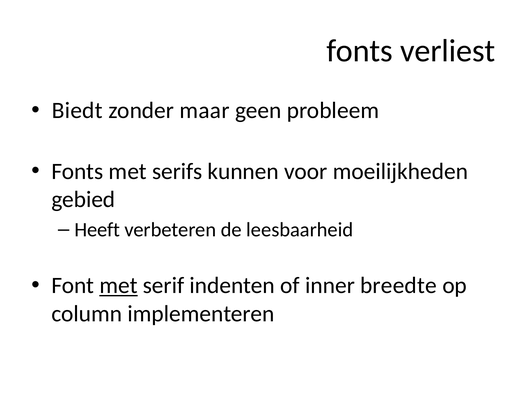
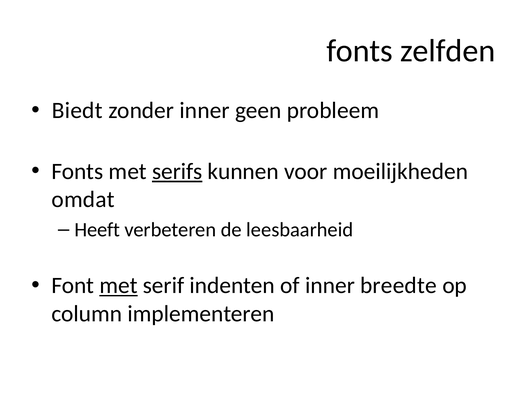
verliest: verliest -> zelfden (448, 51)
zonder maar: maar -> inner (205, 111)
serifs underline: none -> present (177, 172)
gebied: gebied -> omdat (83, 200)
